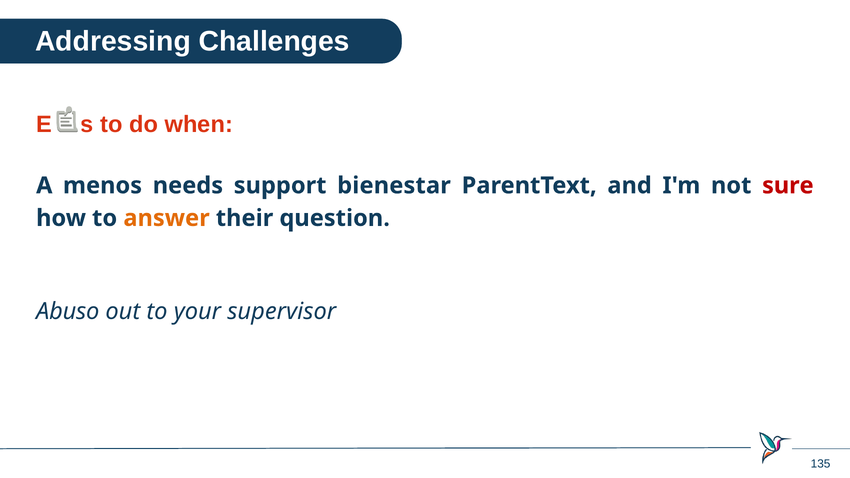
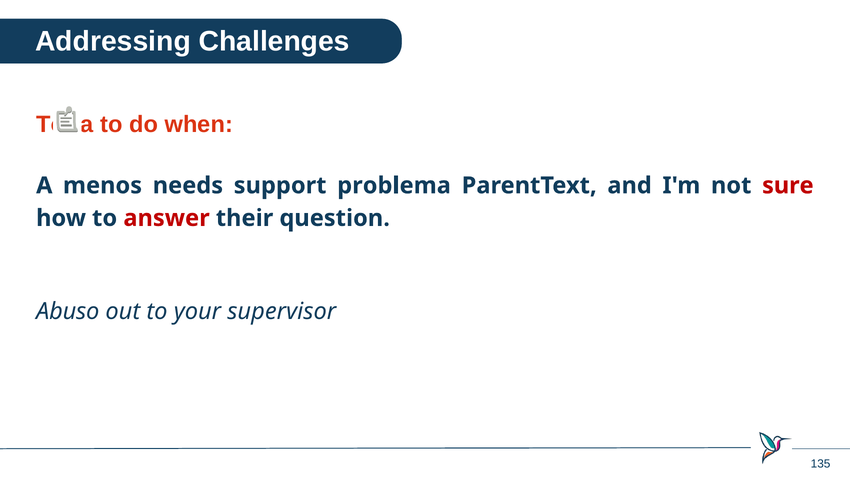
Esos: Esos -> Toda (65, 125)
bienestar: bienestar -> problema (394, 186)
answer colour: orange -> red (167, 218)
